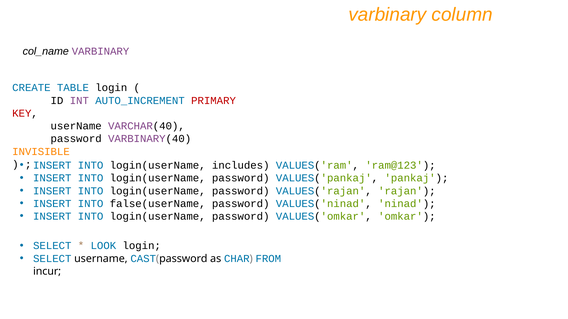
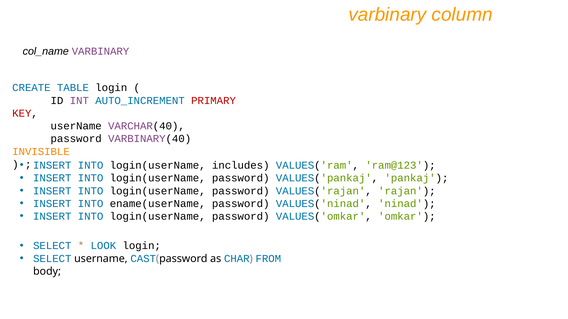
false(userName: false(userName -> ename(userName (158, 204)
incur: incur -> body (47, 272)
